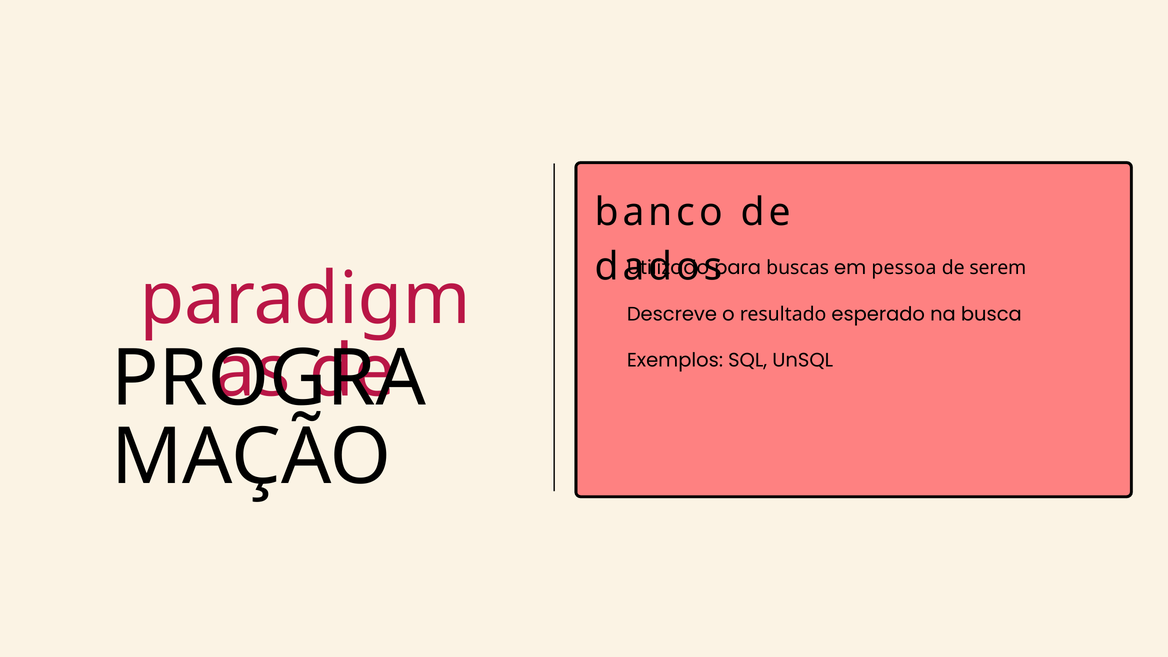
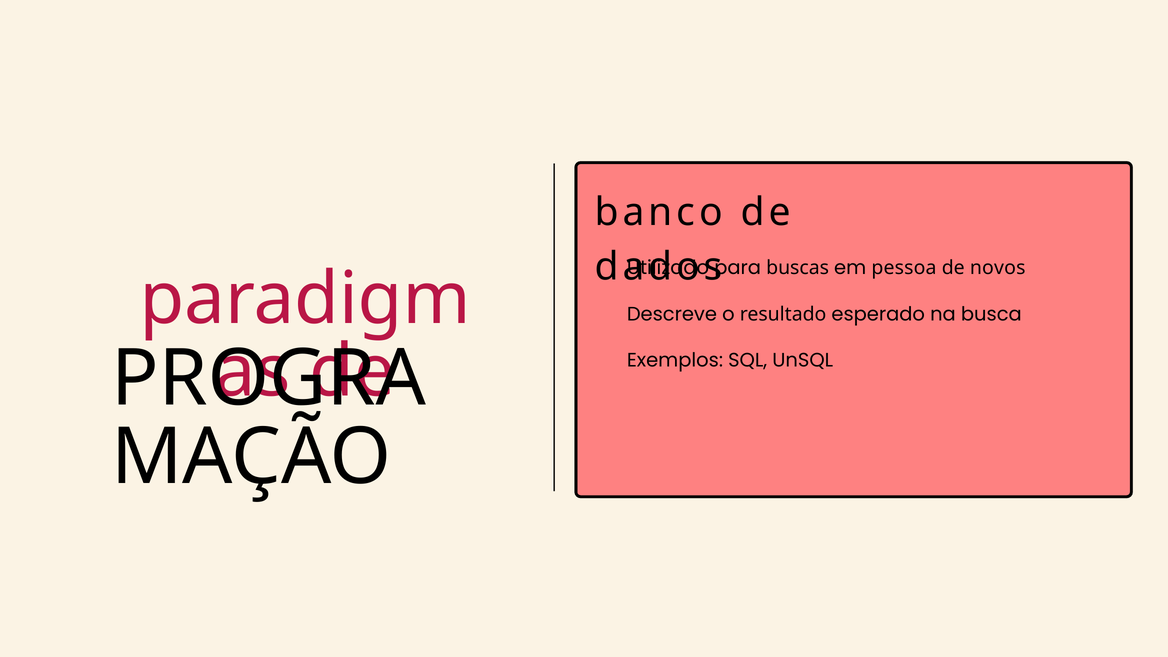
serem: serem -> novos (998, 268)
